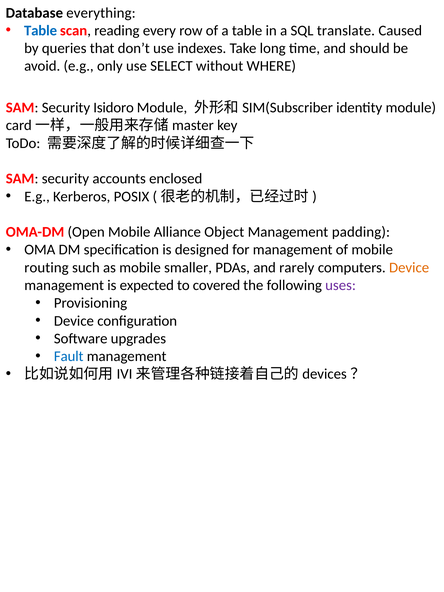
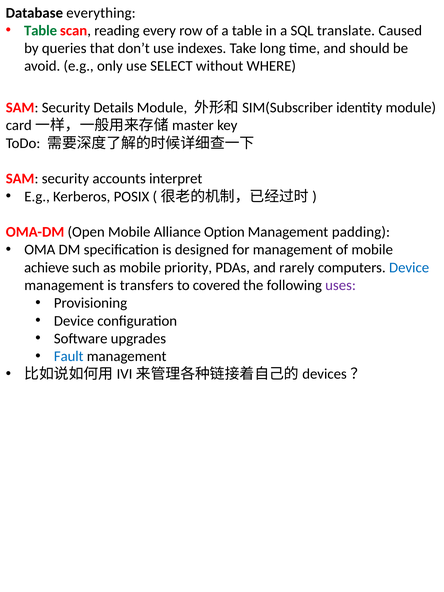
Table colour: blue -> green (41, 31)
Isidoro: Isidoro -> Details (114, 108)
enclosed: enclosed -> interpret (176, 179)
Object: Object -> Option (224, 232)
routing: routing -> achieve (47, 268)
smaller: smaller -> priority (188, 268)
Device colour: orange -> blue (409, 268)
expected: expected -> transfers (147, 285)
